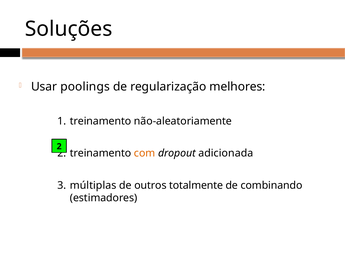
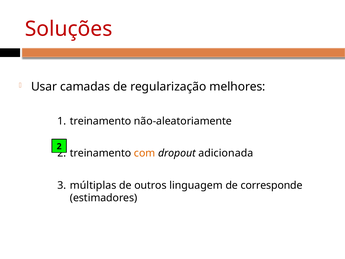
Soluções colour: black -> red (69, 29)
poolings: poolings -> camadas (85, 87)
totalmente: totalmente -> linguagem (196, 185)
combinando: combinando -> corresponde (272, 185)
